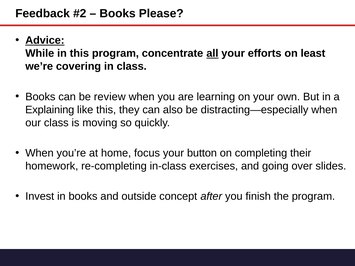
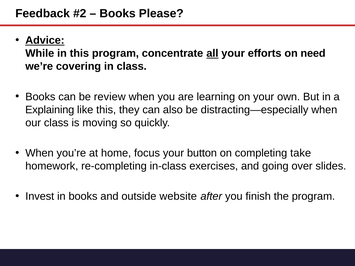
least: least -> need (313, 53)
their: their -> take (301, 153)
concept: concept -> website (178, 197)
